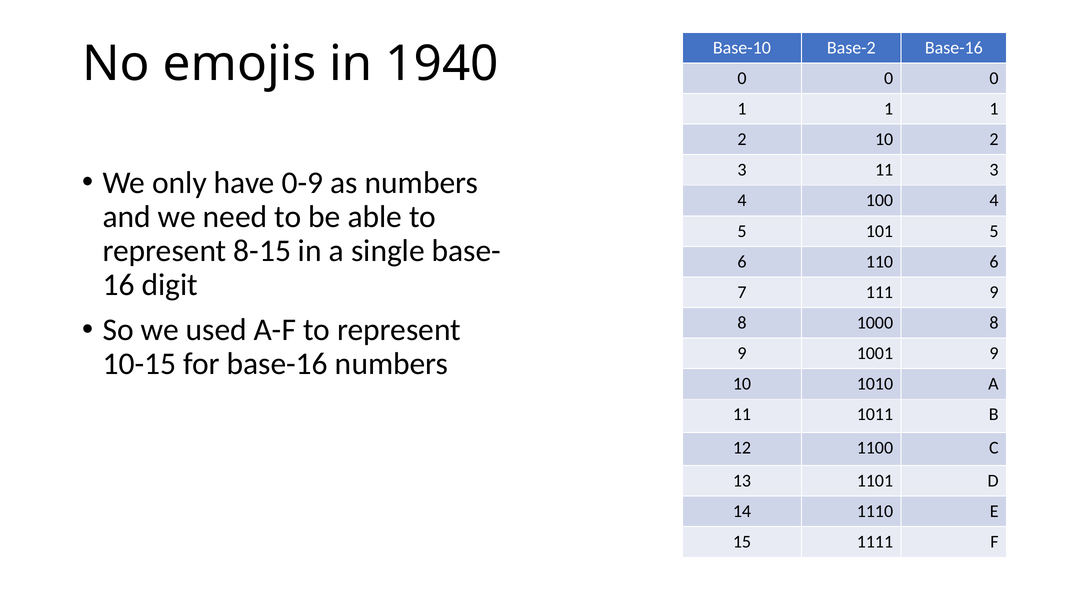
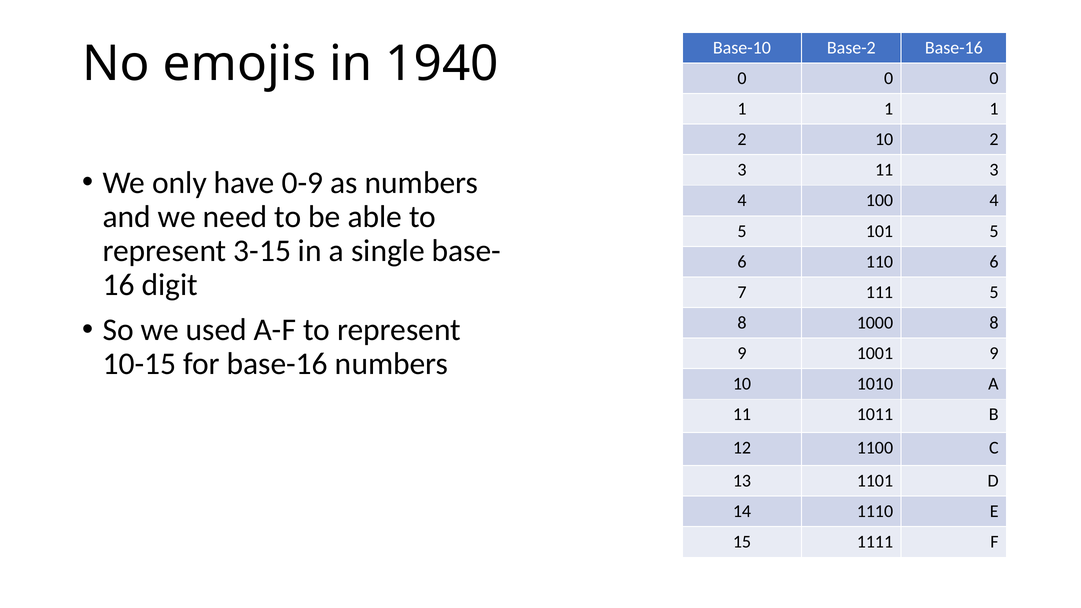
8-15: 8-15 -> 3-15 (262, 251)
111 9: 9 -> 5 (994, 292)
